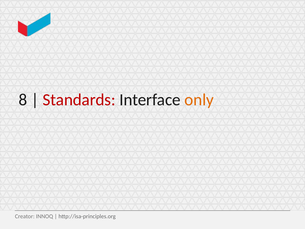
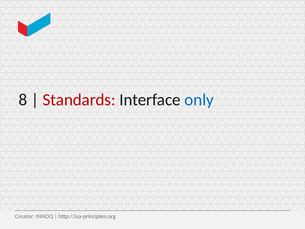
only colour: orange -> blue (199, 100)
